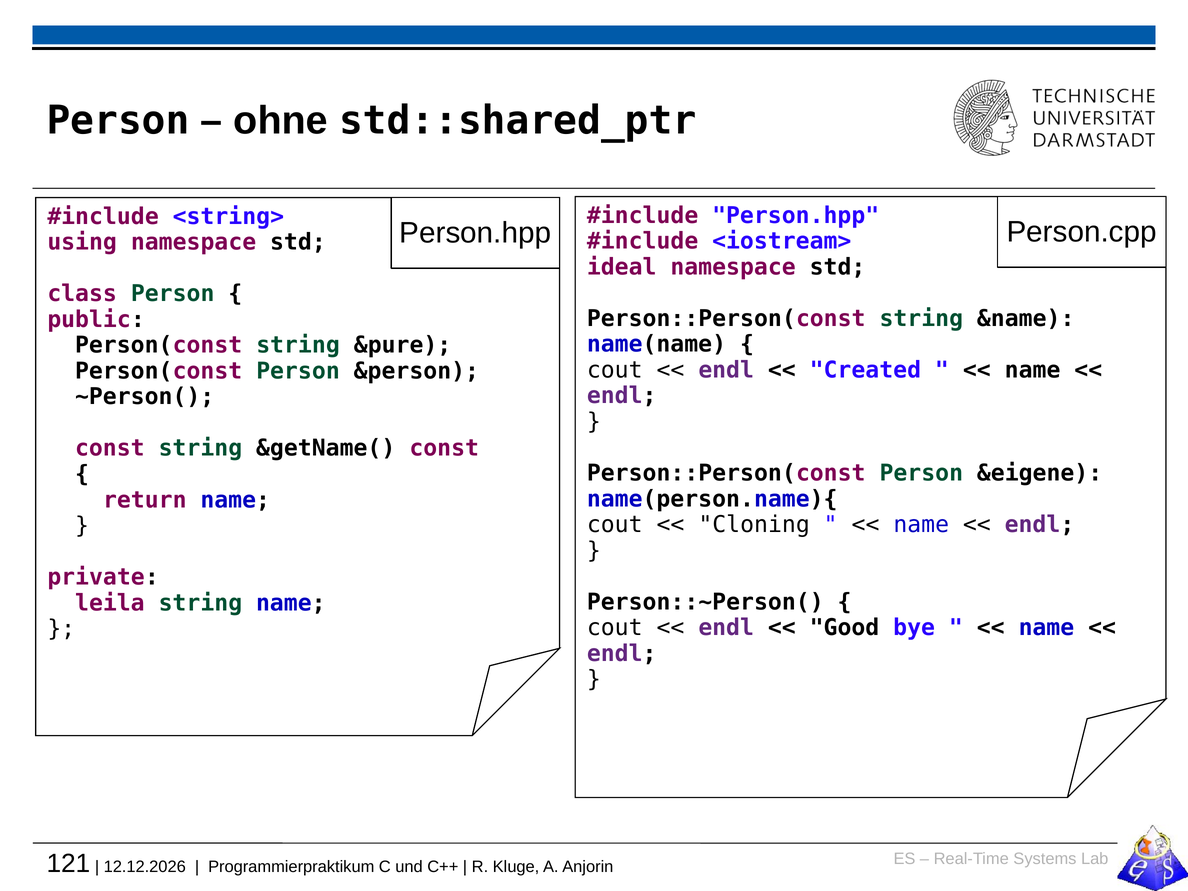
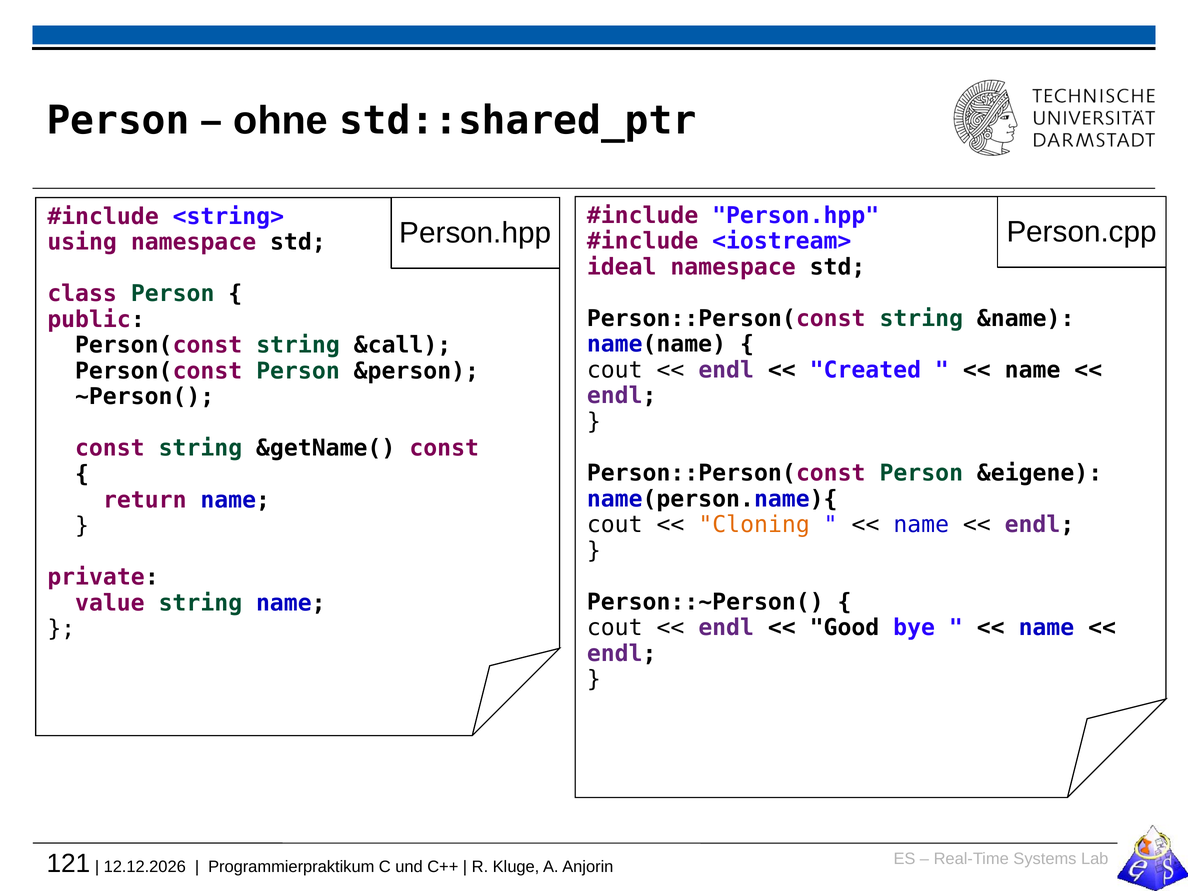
&pure: &pure -> &call (403, 345)
Cloning colour: black -> orange (754, 525)
leila: leila -> value (110, 603)
